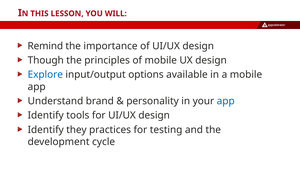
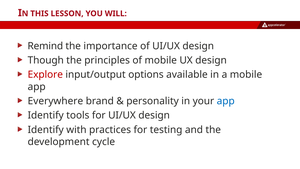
Explore colour: blue -> red (45, 75)
Understand: Understand -> Everywhere (55, 101)
they: they -> with (76, 130)
